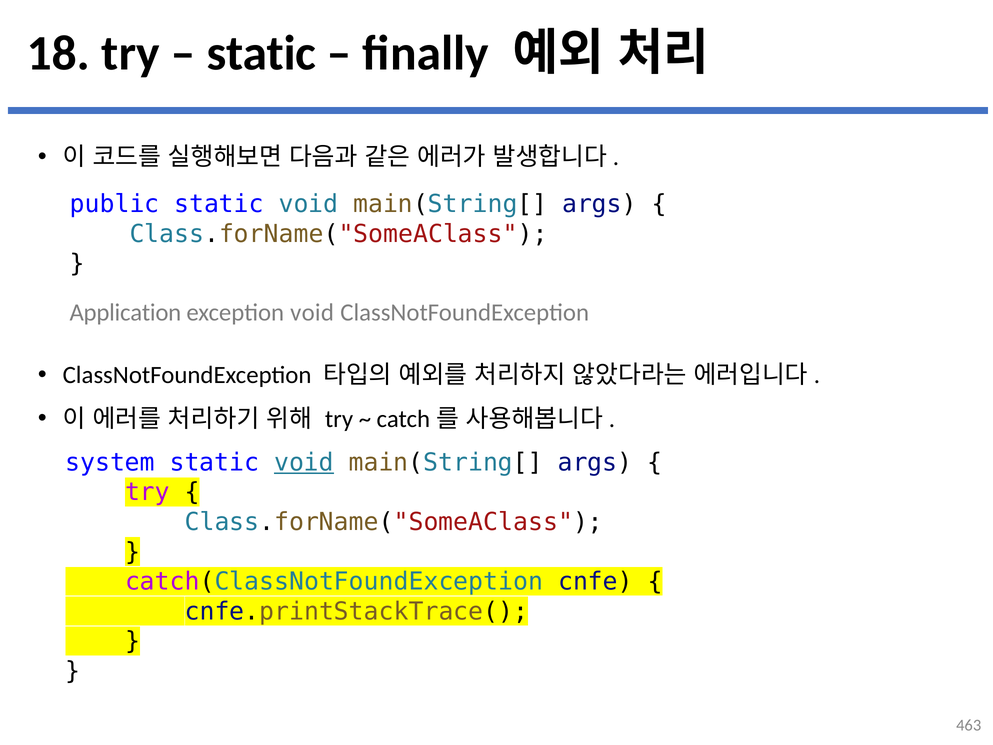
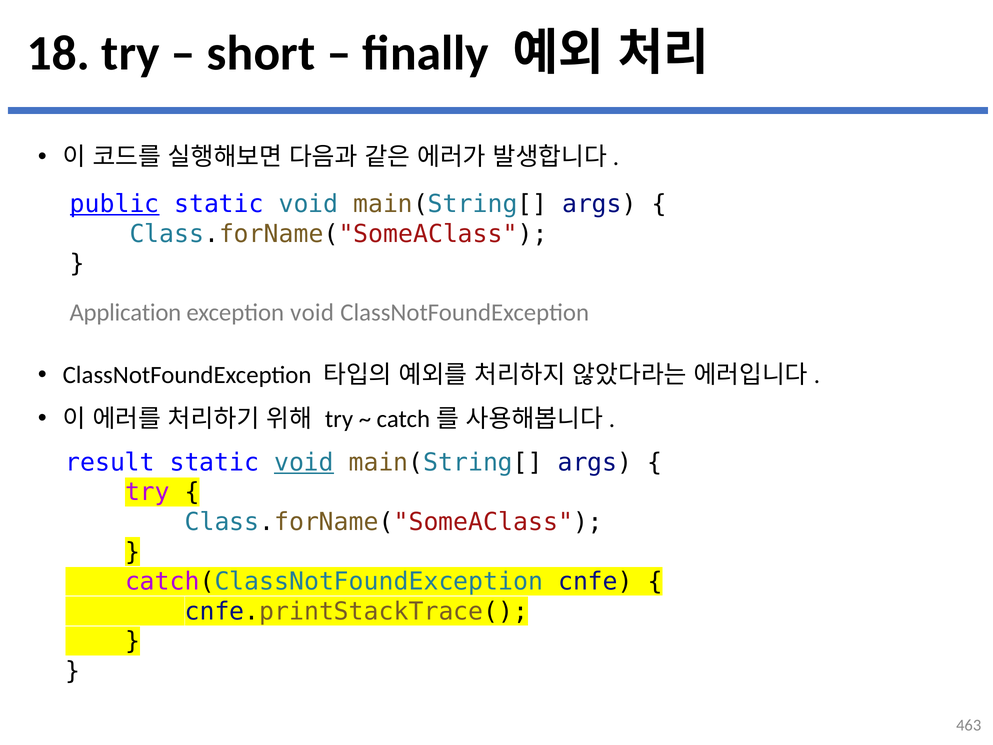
static: static -> short (261, 53)
public underline: none -> present (115, 204)
system: system -> result (110, 462)
